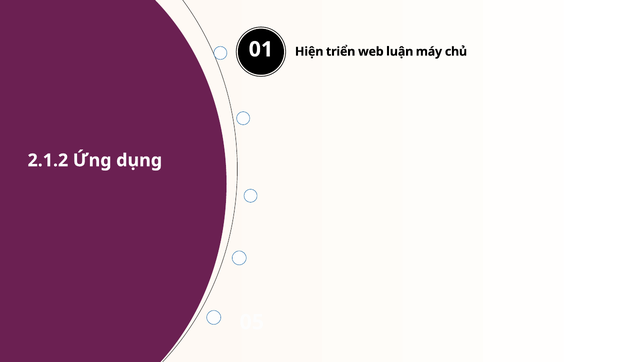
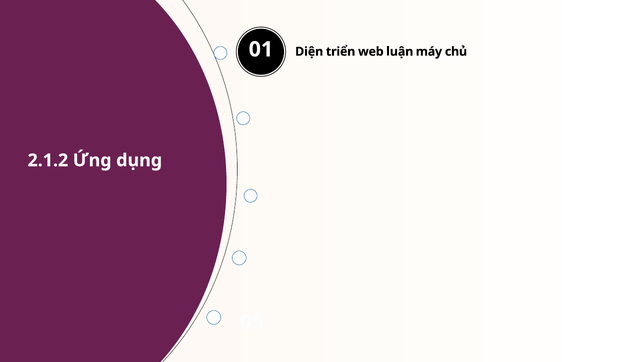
Hiện: Hiện -> Diện (309, 52)
